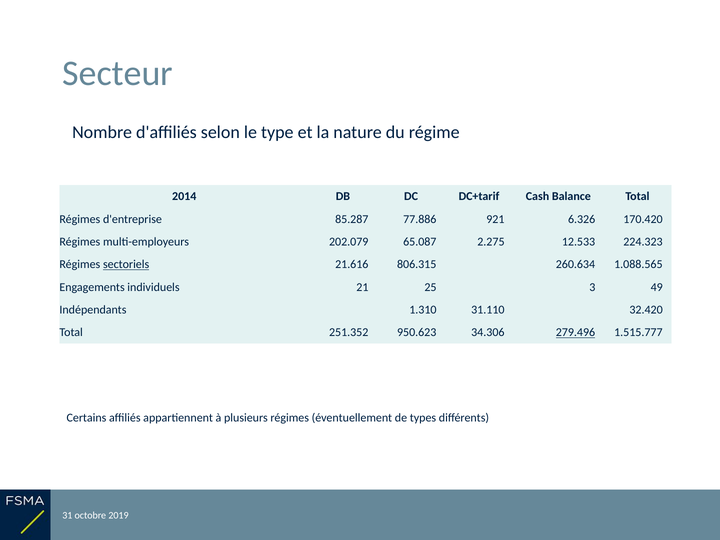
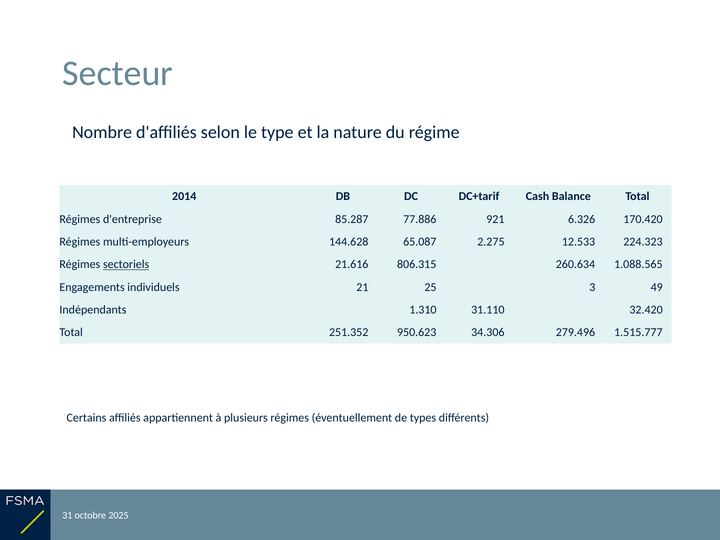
202.079: 202.079 -> 144.628 (349, 242)
279.496 underline: present -> none (575, 332)
2019: 2019 -> 2025 (119, 516)
